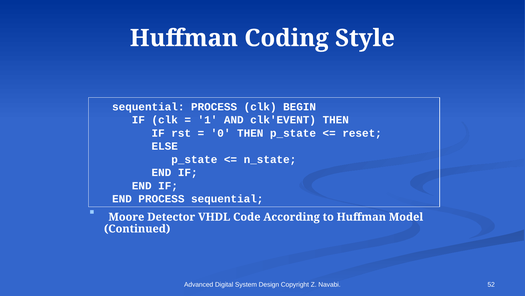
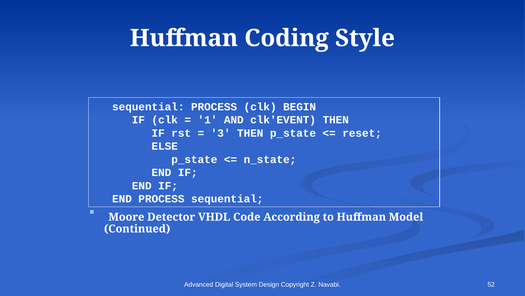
0: 0 -> 3 (221, 133)
